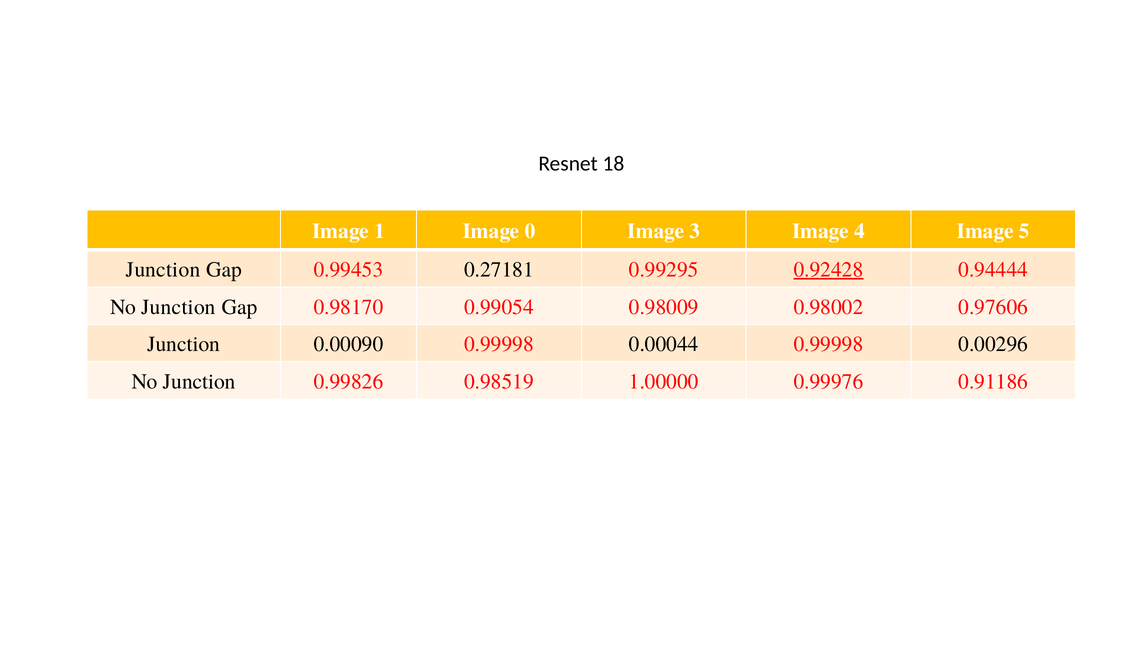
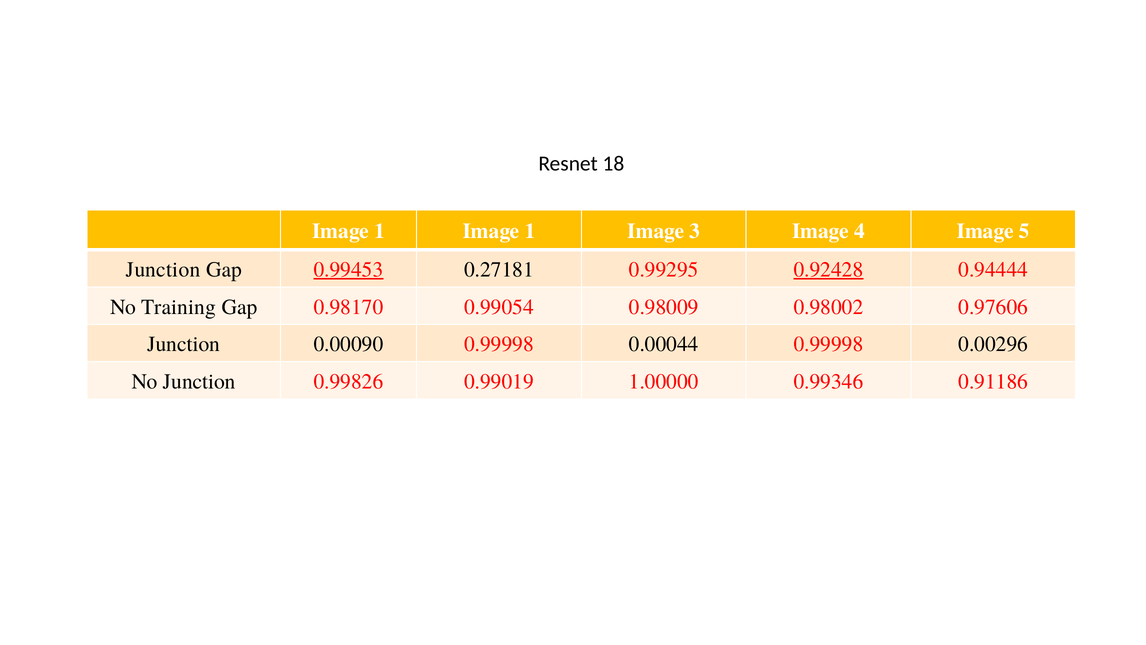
1 Image 0: 0 -> 1 (530, 231)
0.99453 underline: none -> present (349, 269)
Junction: Junction -> Training (179, 307)
0.98519: 0.98519 -> 0.99019 (499, 381)
0.99976: 0.99976 -> 0.99346 (828, 381)
